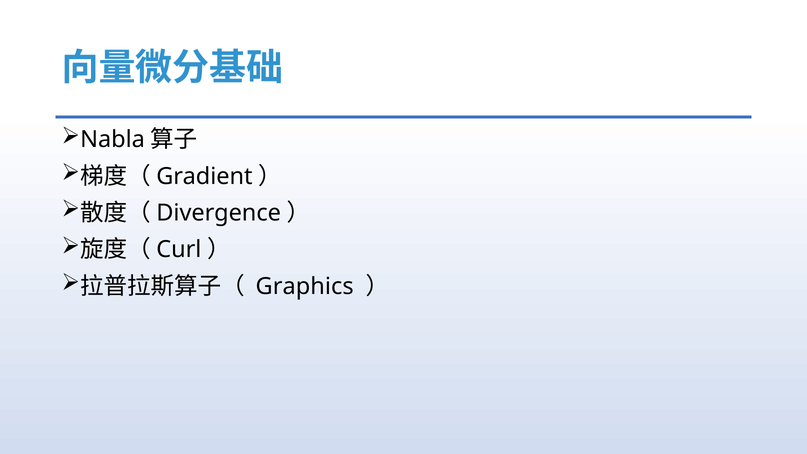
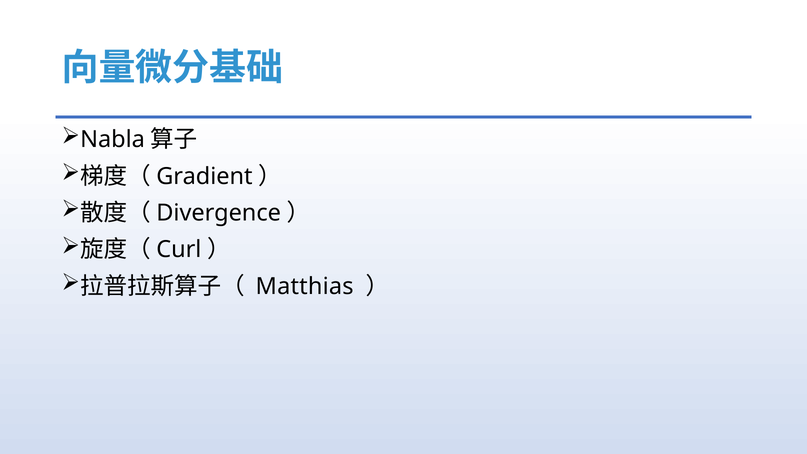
Graphics: Graphics -> Matthias (305, 286)
